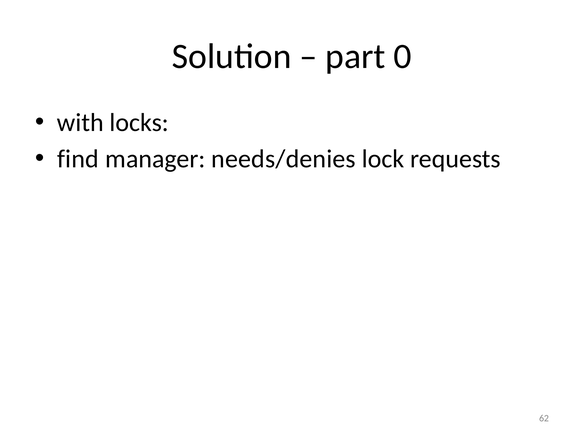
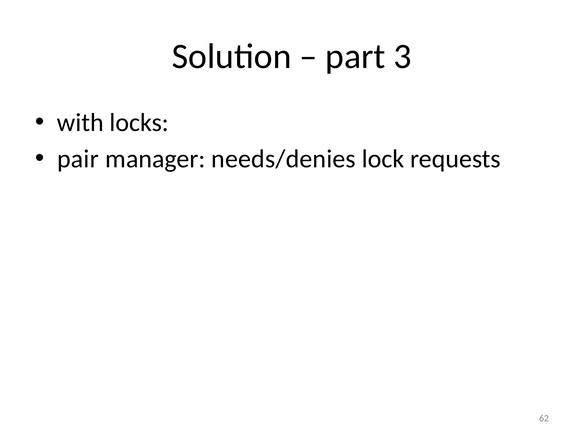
0: 0 -> 3 (403, 57)
find: find -> pair (78, 159)
